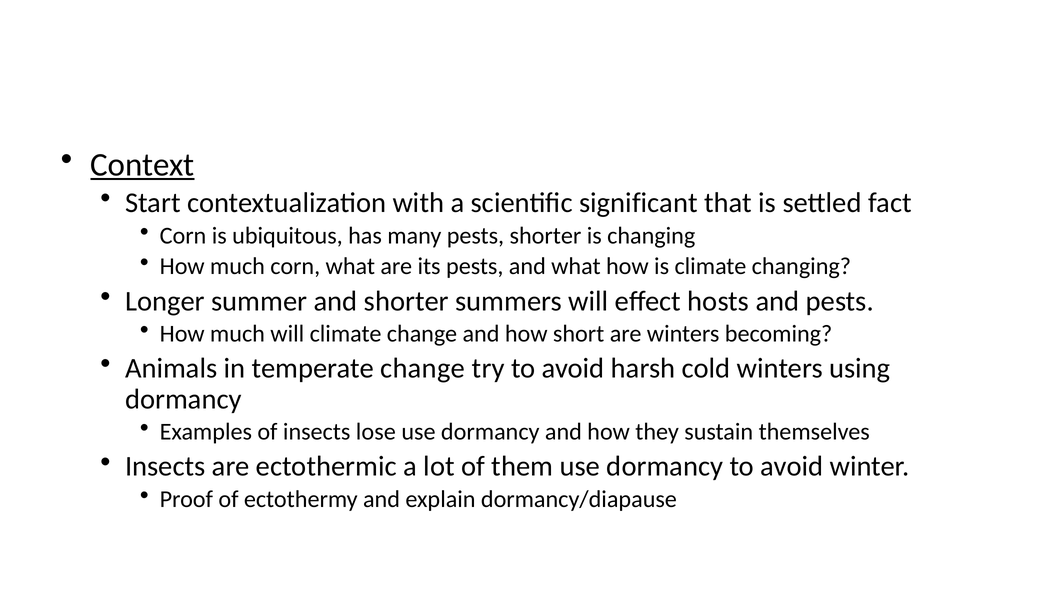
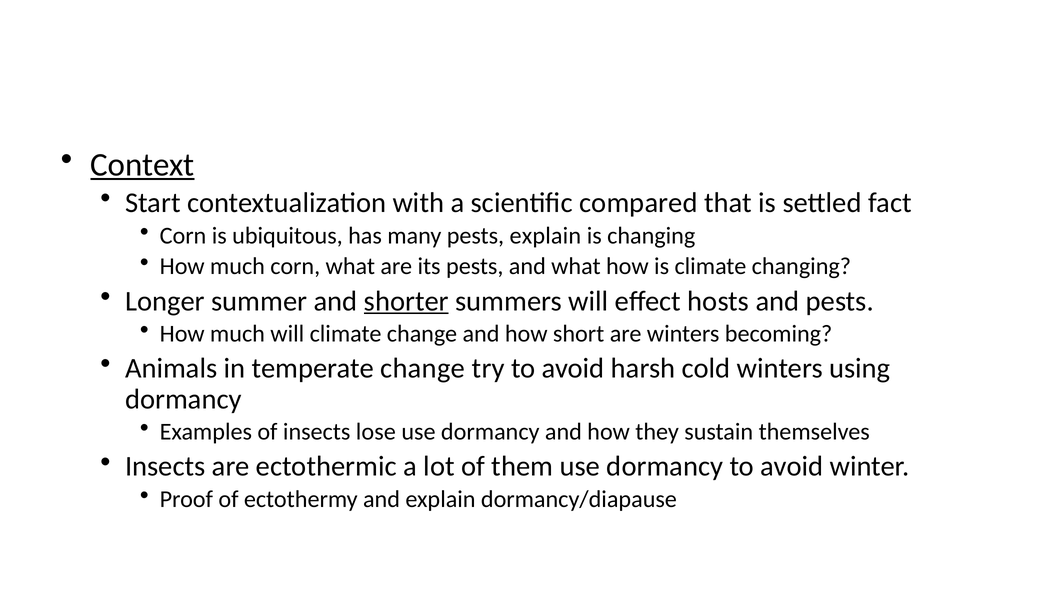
significant: significant -> compared (638, 203)
pests shorter: shorter -> explain (545, 236)
shorter underline: none -> present (406, 301)
